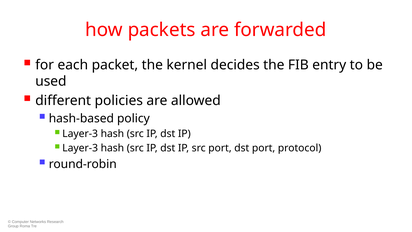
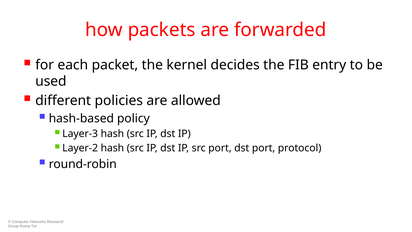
Layer-3: Layer-3 -> Layer-2 (80, 148)
